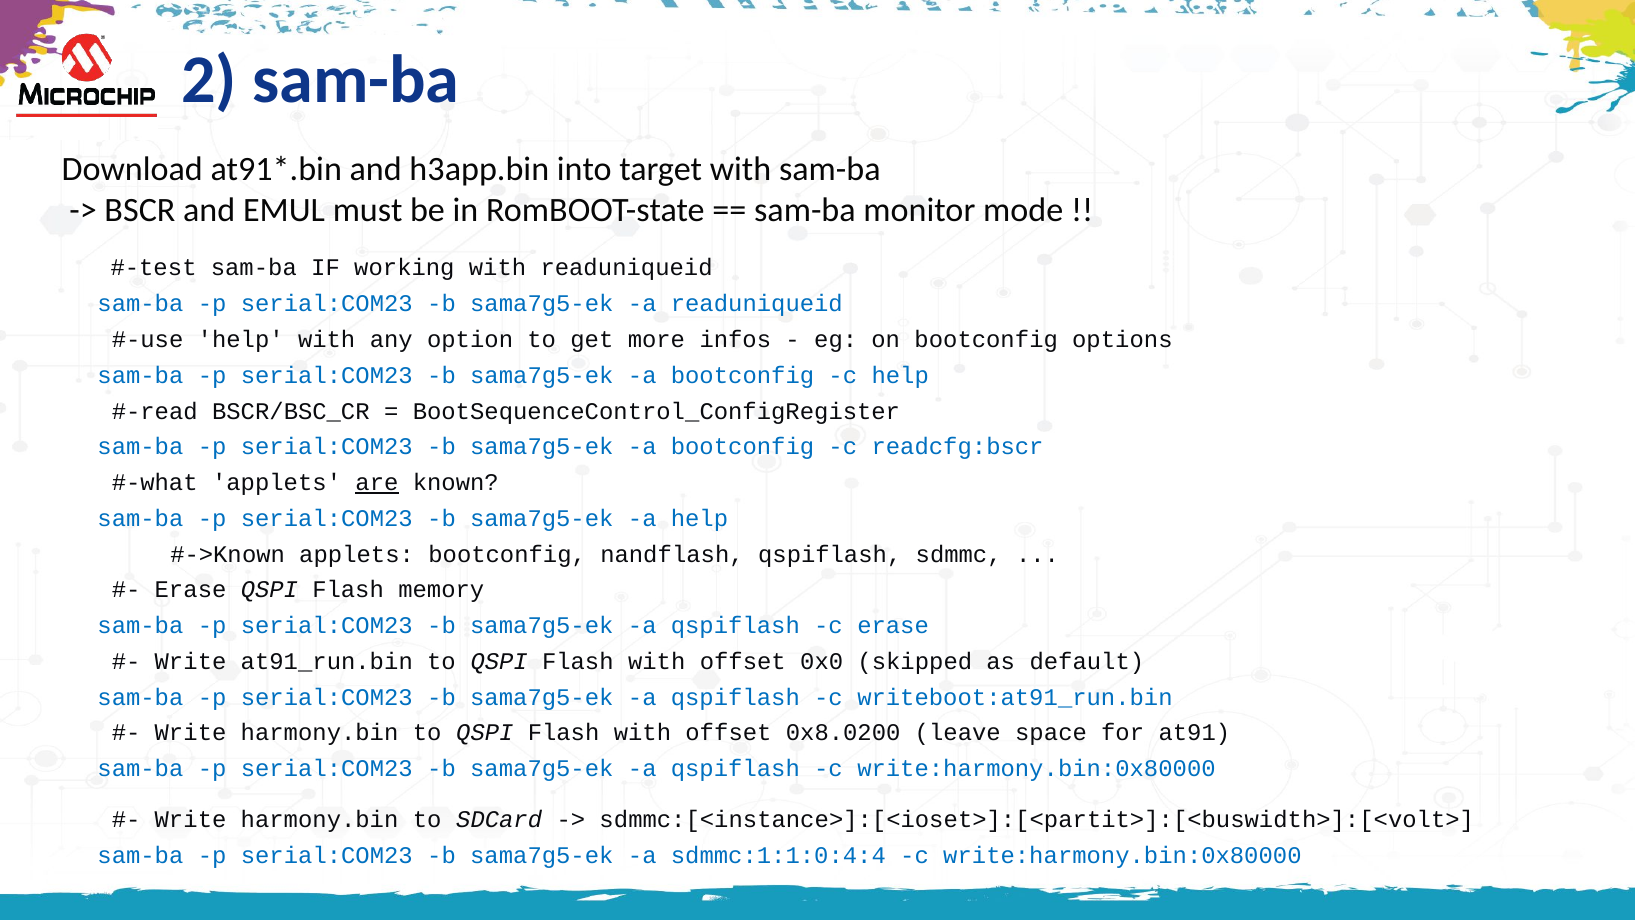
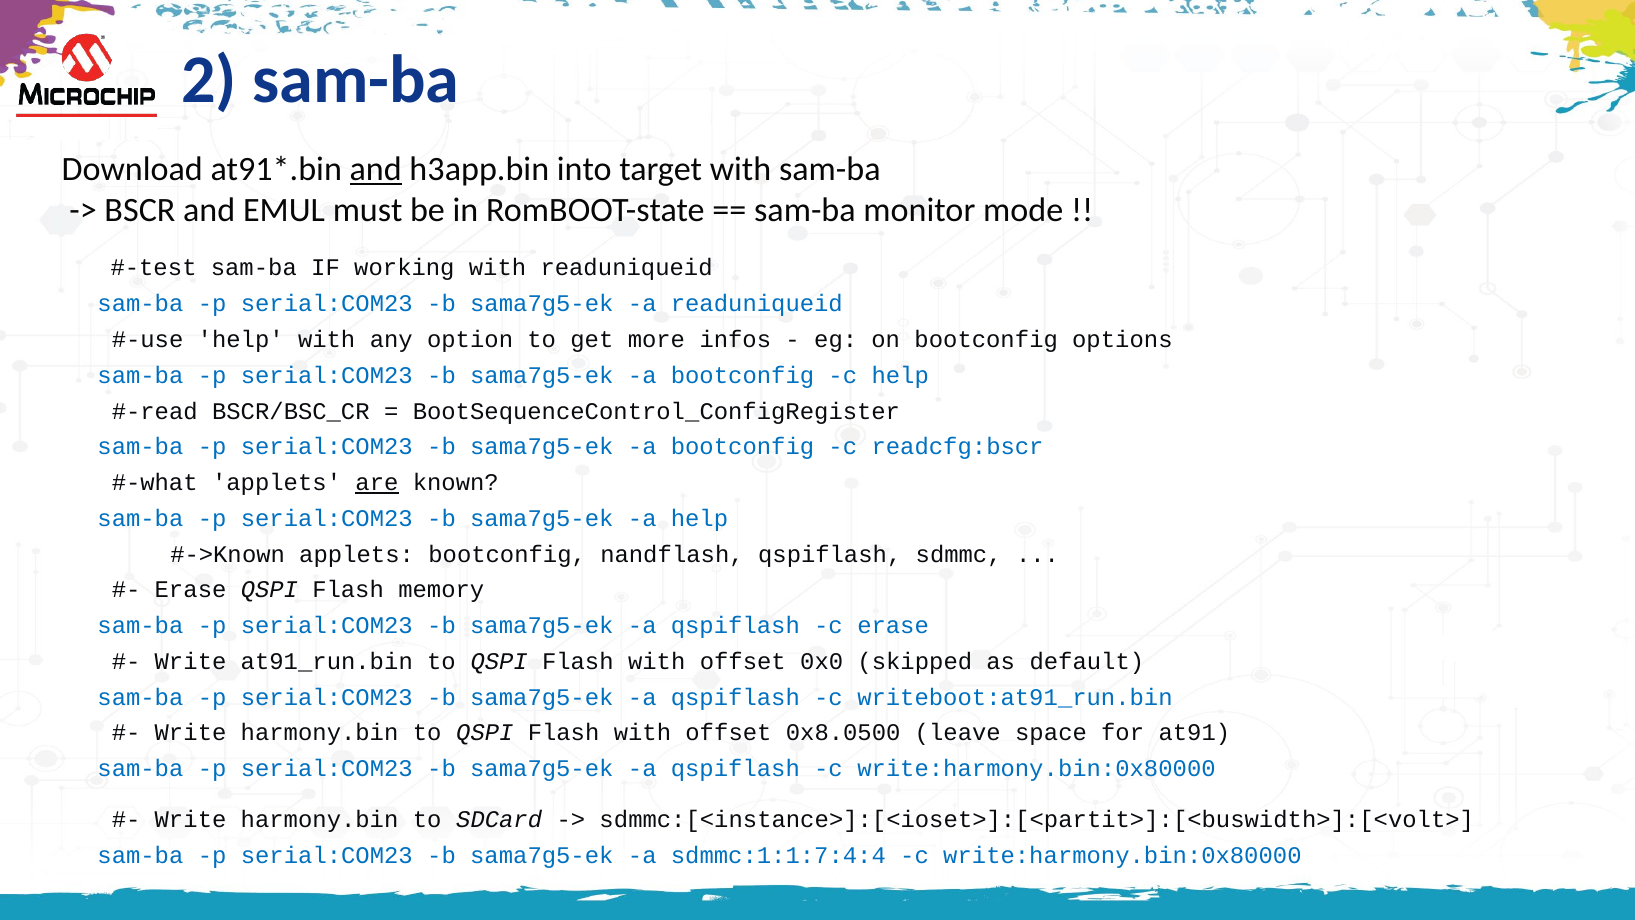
and underline: none -> present (376, 169)
0x8.0200: 0x8.0200 -> 0x8.0500 (843, 733)
sdmmc:1:1:0:4:4: sdmmc:1:1:0:4:4 -> sdmmc:1:1:7:4:4 (778, 855)
